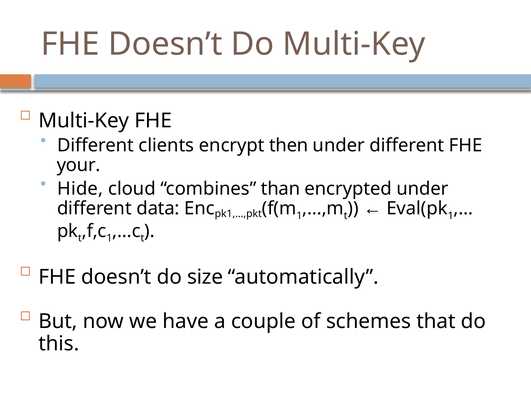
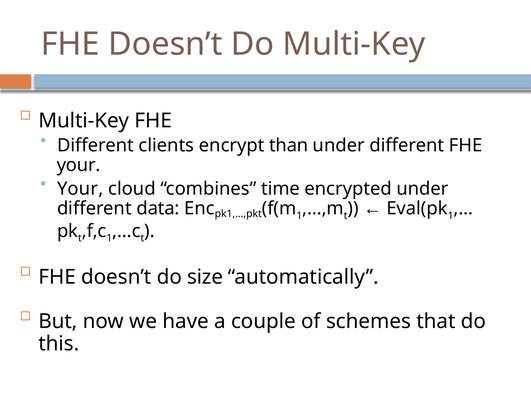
then: then -> than (289, 145)
Hide: Hide -> Your (80, 189)
than: than -> time (281, 189)
